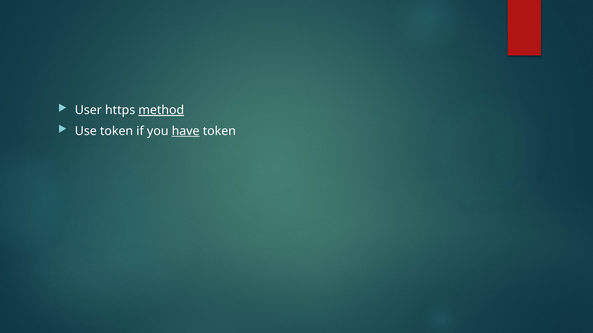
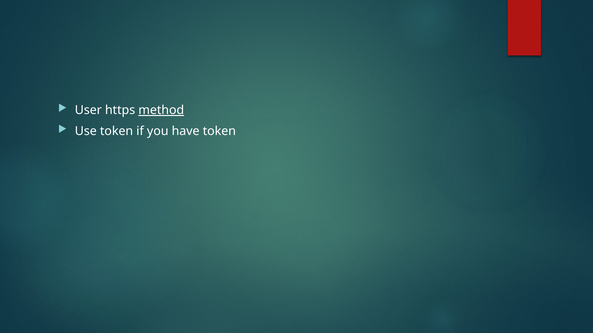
have underline: present -> none (186, 131)
